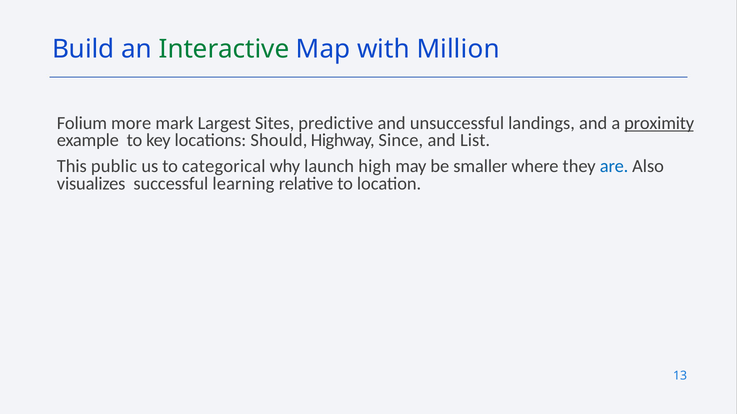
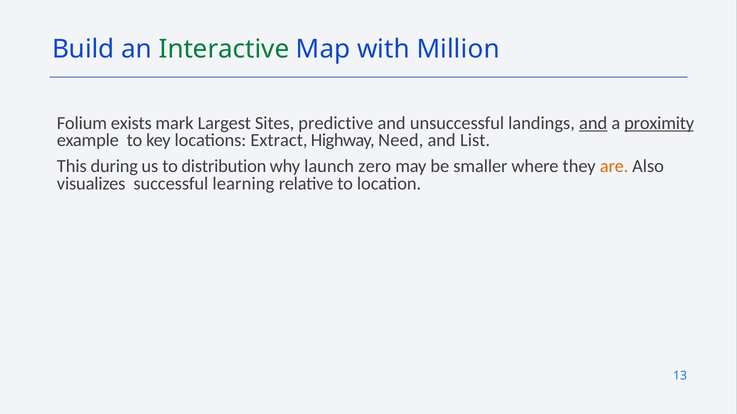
more: more -> exists (131, 123)
and underline: none -> present (593, 123)
Should: Should -> Extract (279, 140)
Since: Since -> Need (401, 140)
public: public -> during (114, 166)
categorical: categorical -> distribution (224, 166)
high: high -> zero (375, 166)
are colour: blue -> orange (614, 166)
